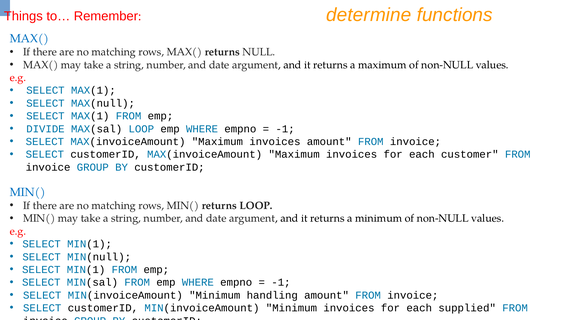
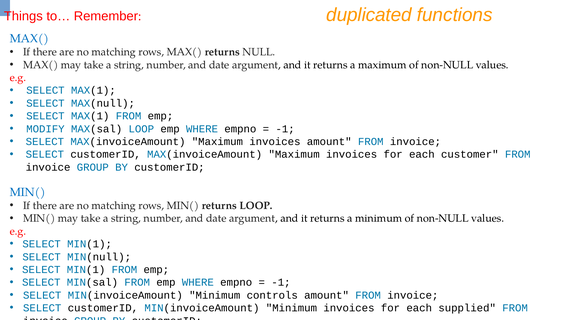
determine: determine -> duplicated (369, 15)
DIVIDE: DIVIDE -> MODIFY (45, 129)
handling: handling -> controls (272, 295)
